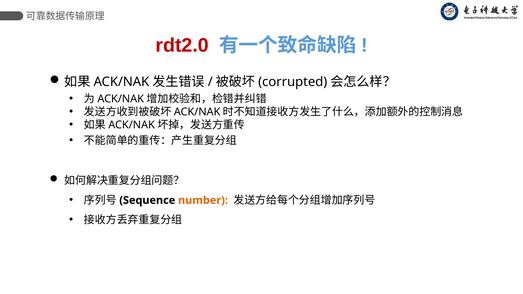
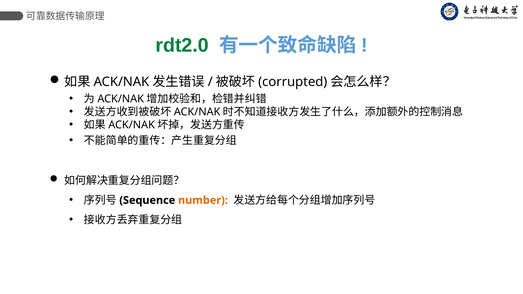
rdt2.0 colour: red -> green (182, 46)
